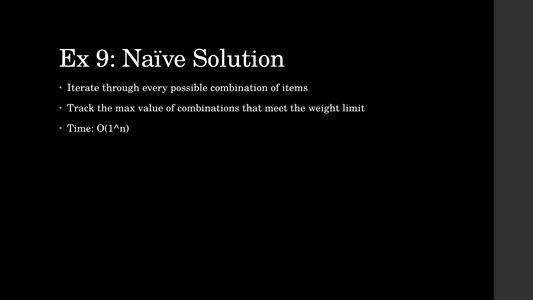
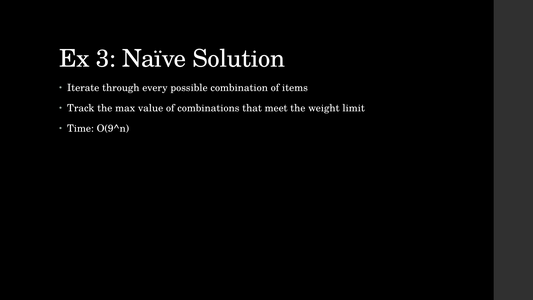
9: 9 -> 3 (106, 59)
O(1^n: O(1^n -> O(9^n (113, 128)
